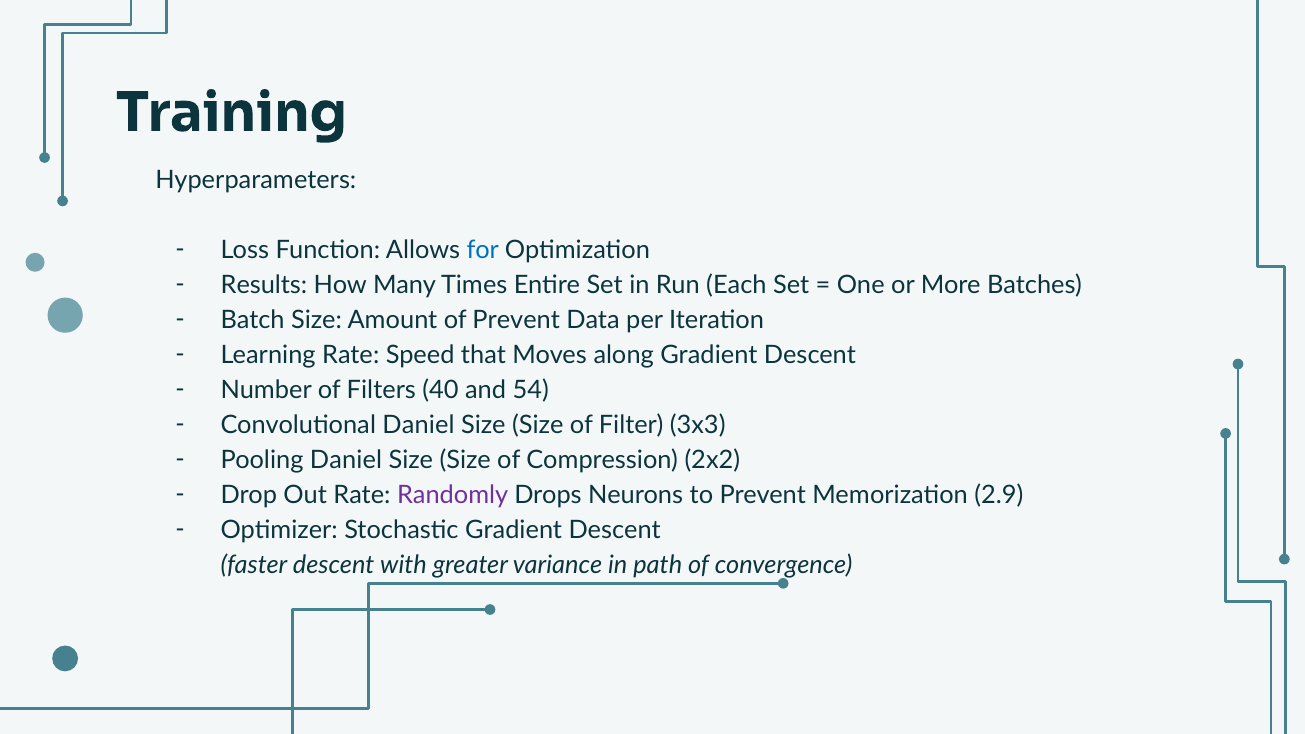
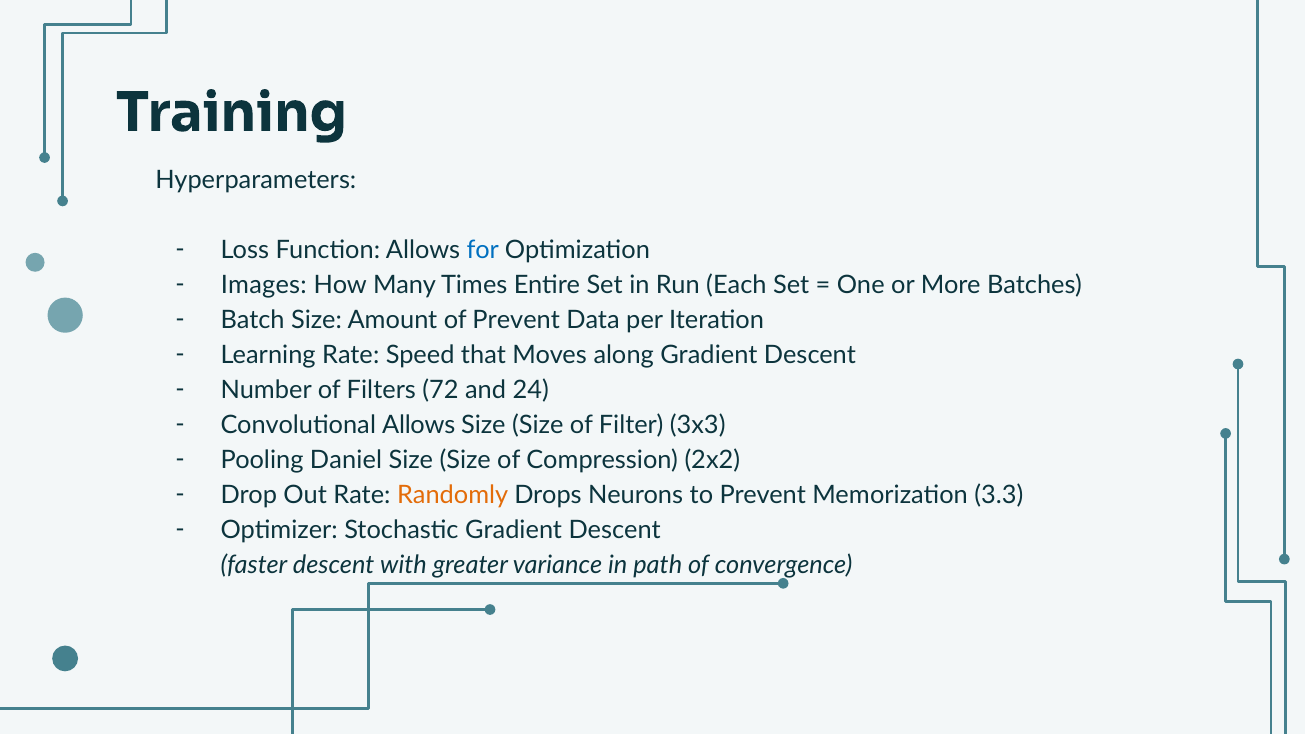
Results: Results -> Images (264, 285)
40: 40 -> 72 (440, 390)
54: 54 -> 24 (531, 390)
Convolutional Daniel: Daniel -> Allows (419, 425)
Randomly colour: purple -> orange (453, 495)
2.9: 2.9 -> 3.3 (999, 495)
